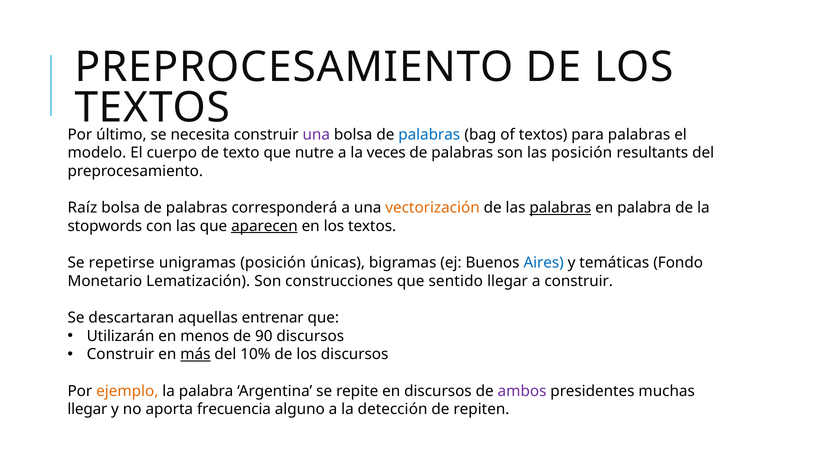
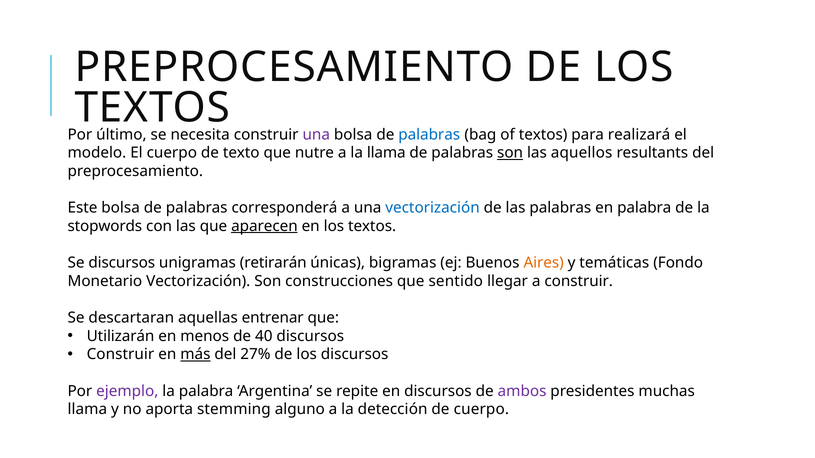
para palabras: palabras -> realizará (639, 135)
la veces: veces -> llama (386, 153)
son underline: none -> present (510, 153)
las posición: posición -> aquellos (582, 153)
Raíz: Raíz -> Este (82, 208)
vectorización colour: orange -> blue (432, 208)
palabras underline: present -> none (560, 208)
Se repetirse: repetirse -> discursos (122, 263)
unigramas posición: posición -> retirarán (273, 263)
Aires colour: blue -> orange (544, 263)
Monetario Lematización: Lematización -> Vectorización (198, 281)
90: 90 -> 40 (264, 336)
10%: 10% -> 27% (255, 355)
ejemplo colour: orange -> purple (127, 391)
llegar: llegar -> llama (87, 410)
frecuencia: frecuencia -> stemming (234, 410)
de repiten: repiten -> cuerpo (481, 410)
